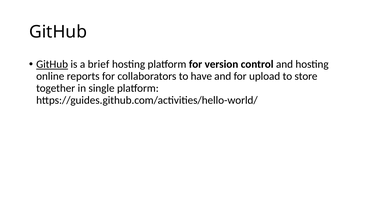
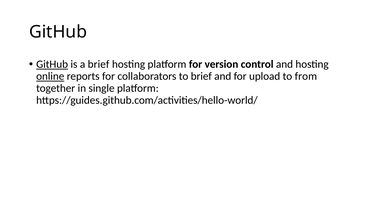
online underline: none -> present (50, 76)
to have: have -> brief (201, 76)
store: store -> from (306, 76)
